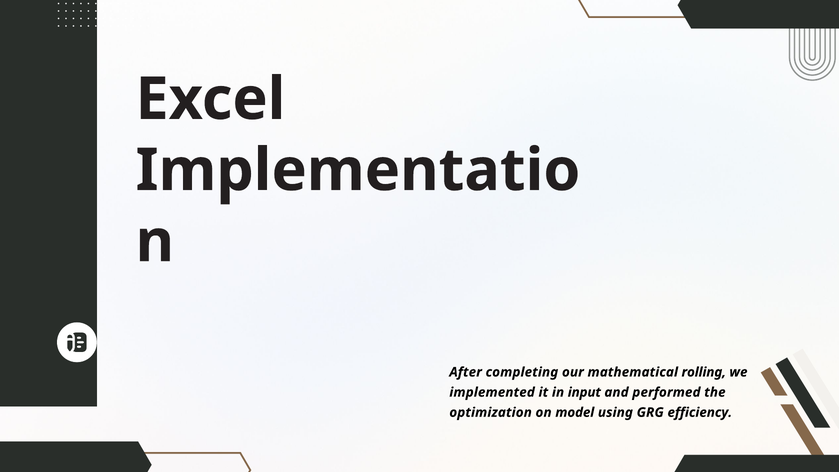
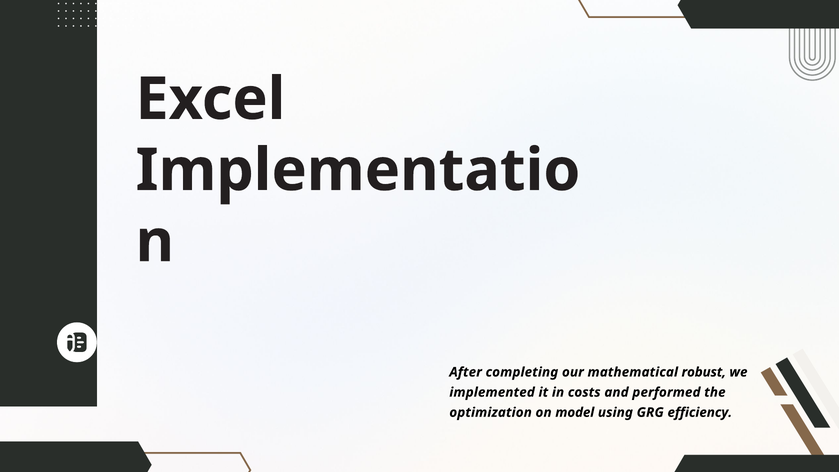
rolling: rolling -> robust (704, 372)
input: input -> costs (584, 392)
